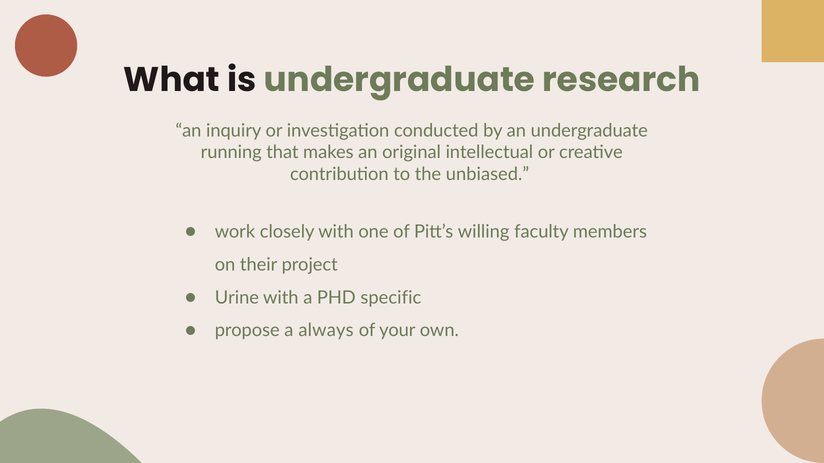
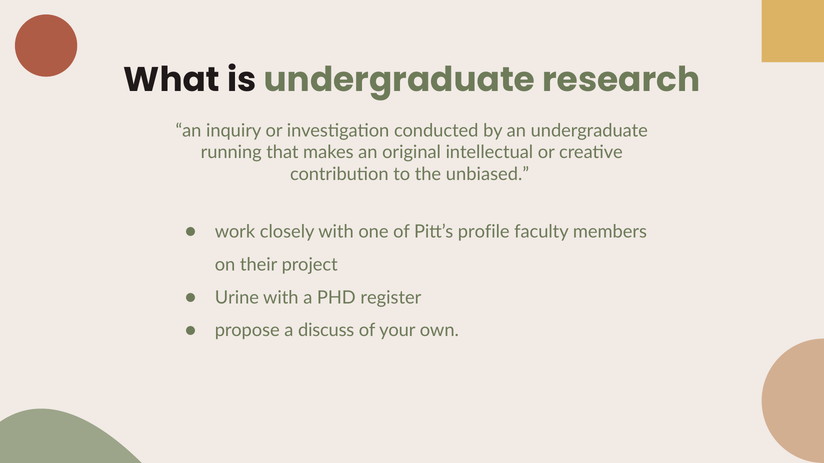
willing: willing -> profile (484, 232)
specific: specific -> register (391, 298)
always: always -> discuss (326, 331)
